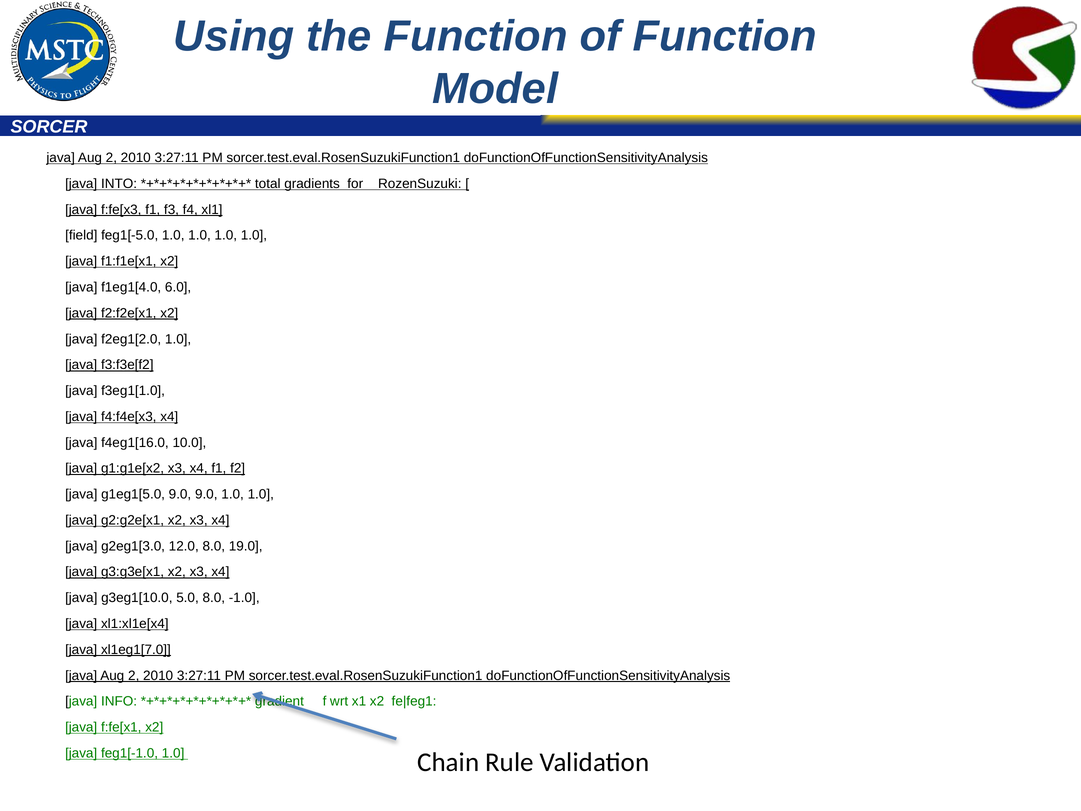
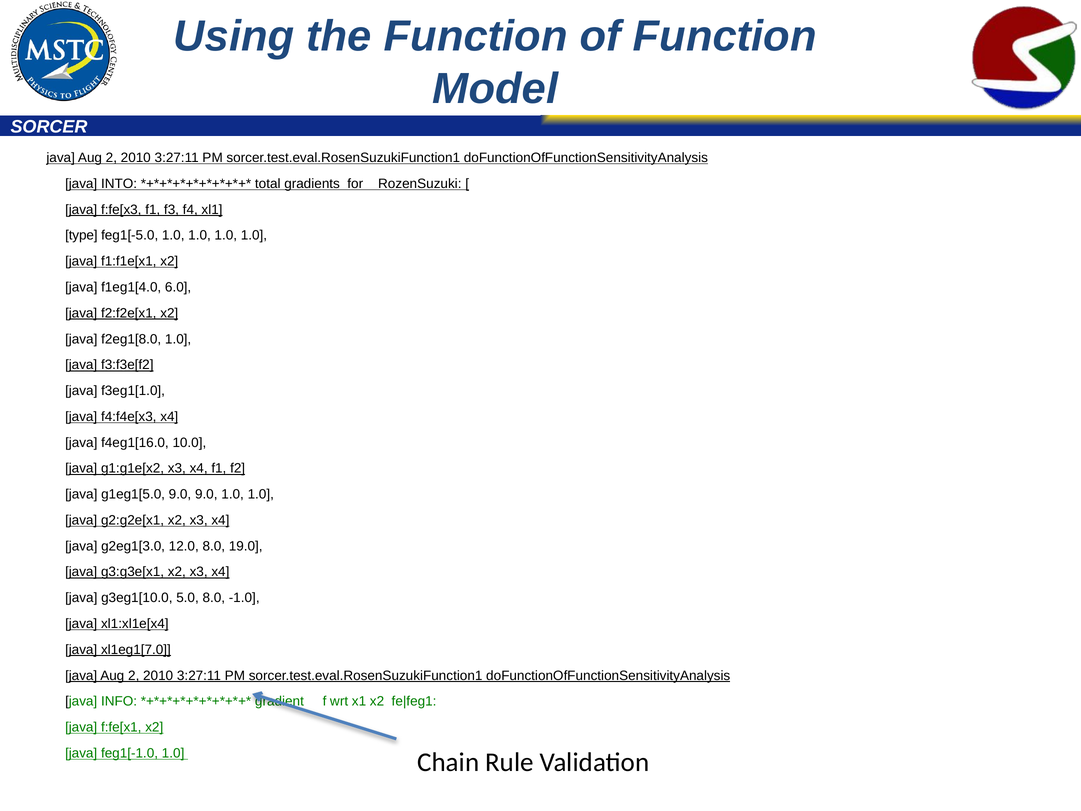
field: field -> type (81, 235)
f2eg1[2.0: f2eg1[2.0 -> f2eg1[8.0 (131, 339)
